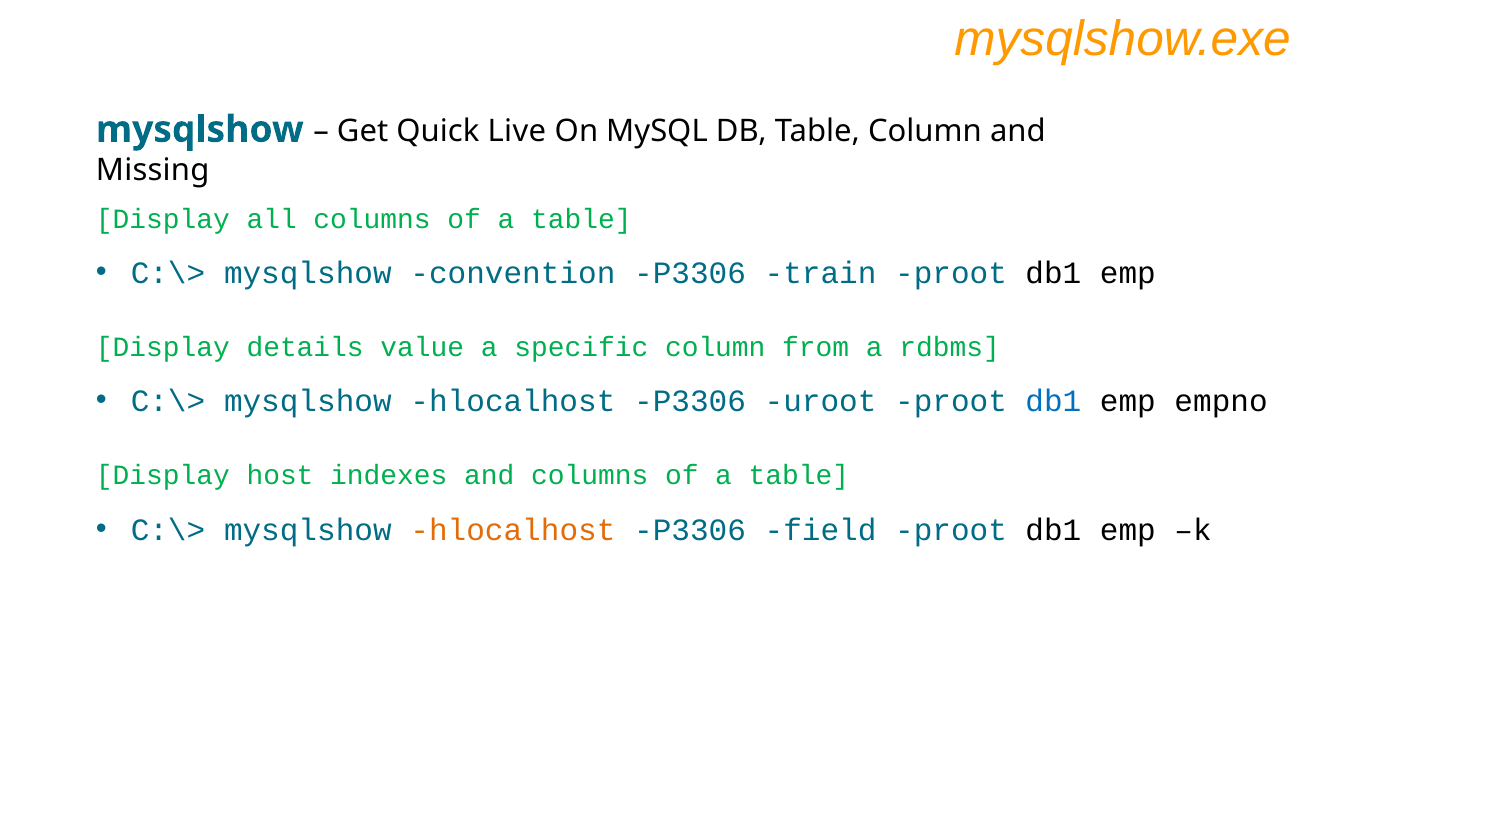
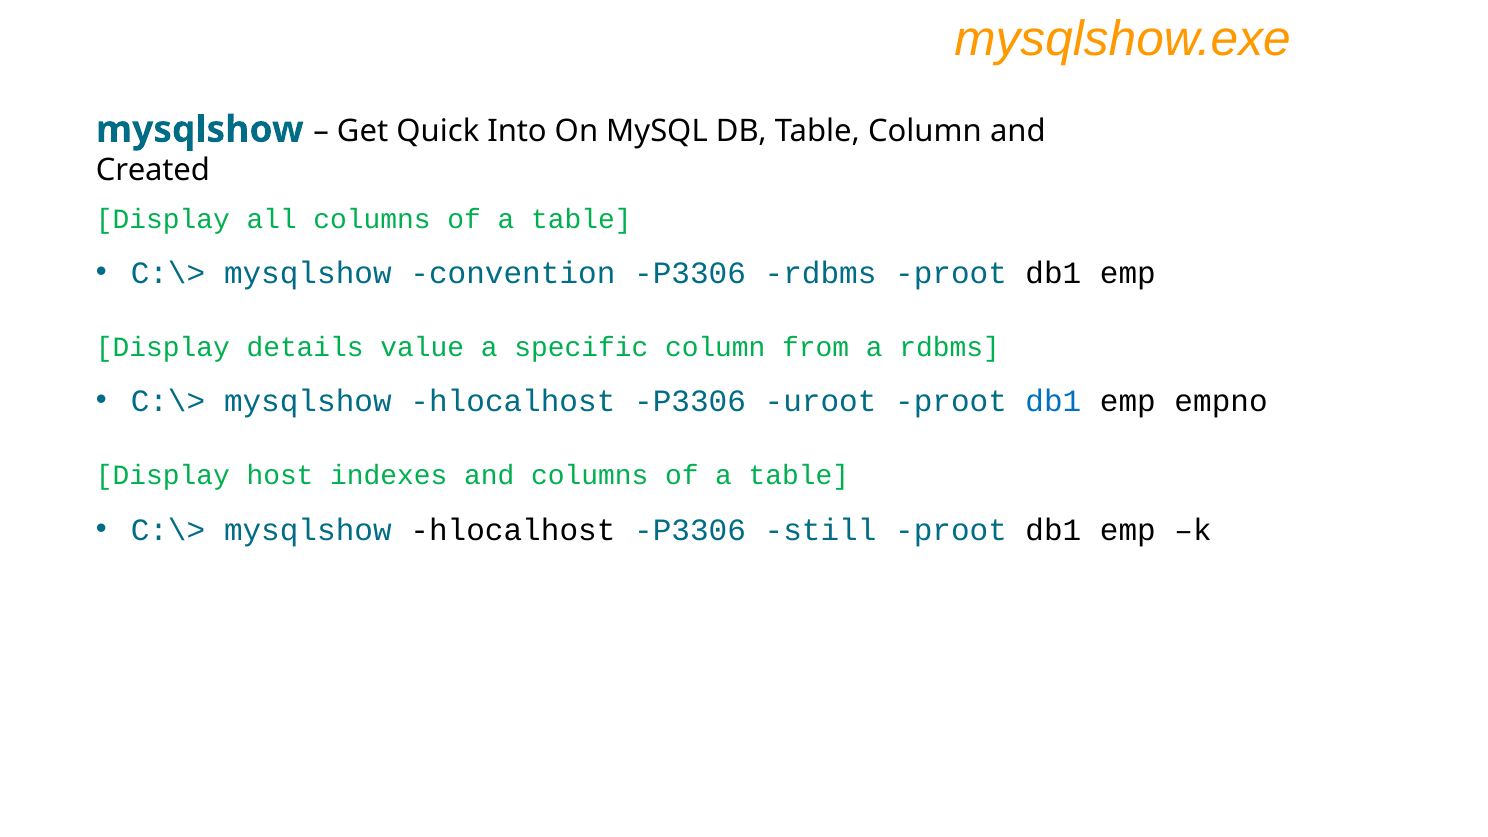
Live: Live -> Into (517, 132)
Missing: Missing -> Created (153, 170)
P3306 train: train -> rdbms (821, 273)
hlocalhost colour: orange -> black (513, 530)
field: field -> still (821, 530)
